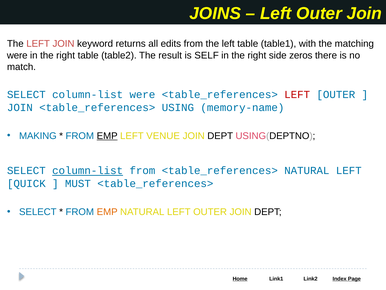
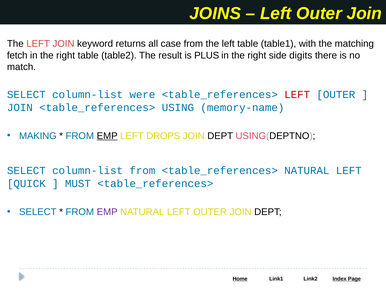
edits: edits -> case (171, 44)
were: were -> fetch (17, 55)
SELF: SELF -> PLUS (207, 55)
zeros: zeros -> digits (301, 55)
VENUE: VENUE -> DROPS (163, 136)
column-list underline: present -> none (88, 170)
EMP colour: orange -> purple (107, 211)
